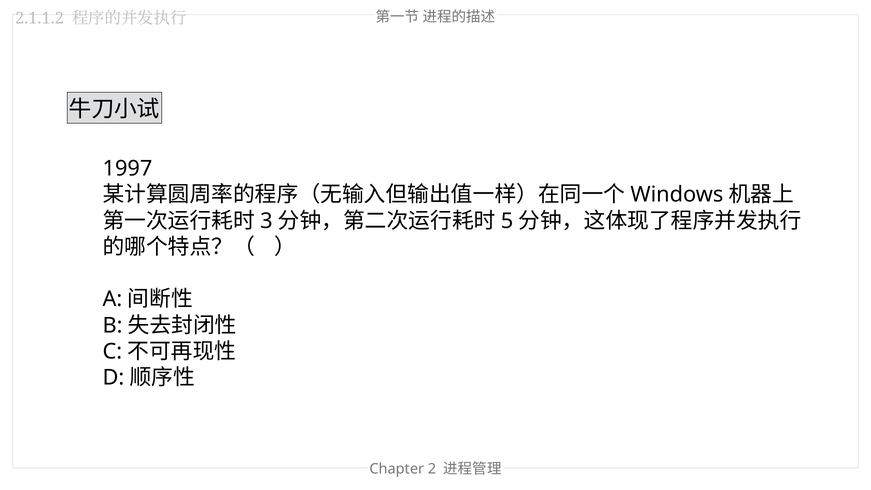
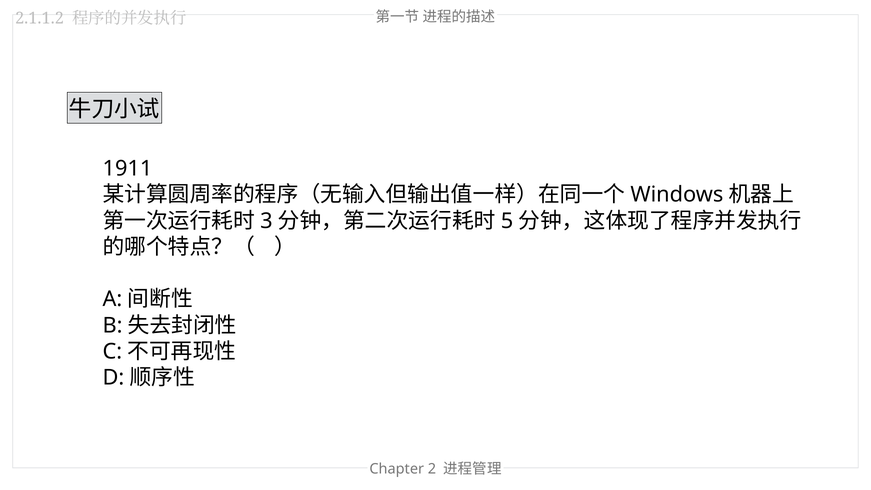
1997: 1997 -> 1911 (127, 169)
